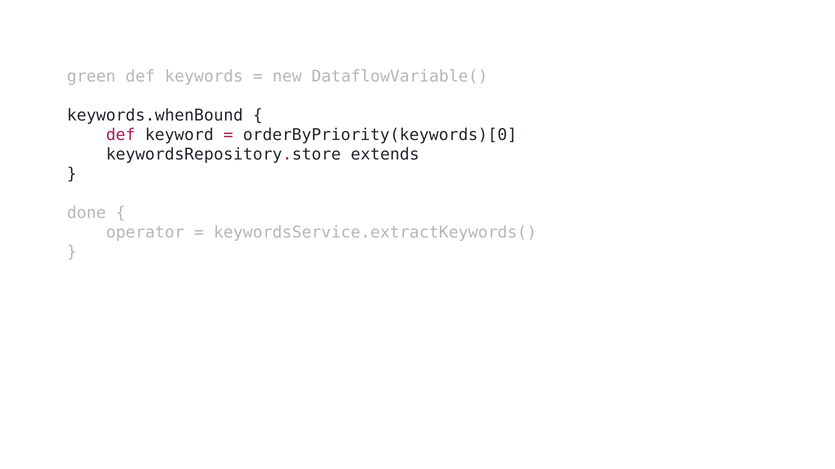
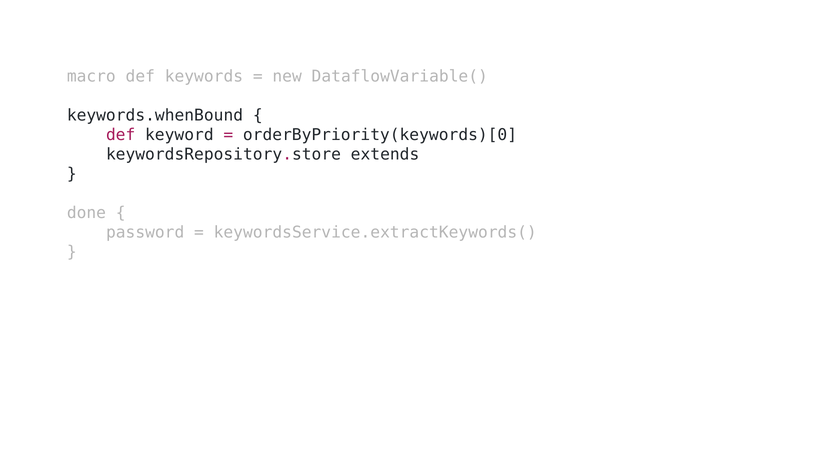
green: green -> macro (91, 77)
operator: operator -> password (145, 233)
